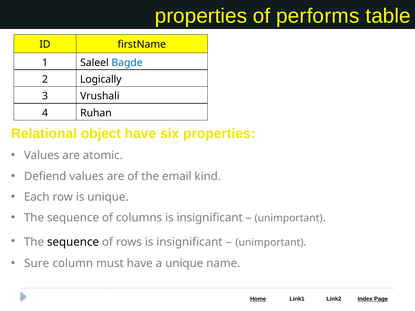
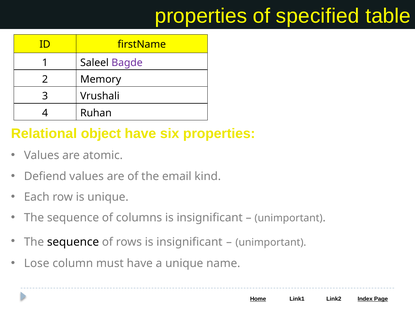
performs: performs -> specified (318, 16)
Bagde colour: blue -> purple (127, 63)
Logically: Logically -> Memory (101, 79)
Sure: Sure -> Lose (37, 264)
